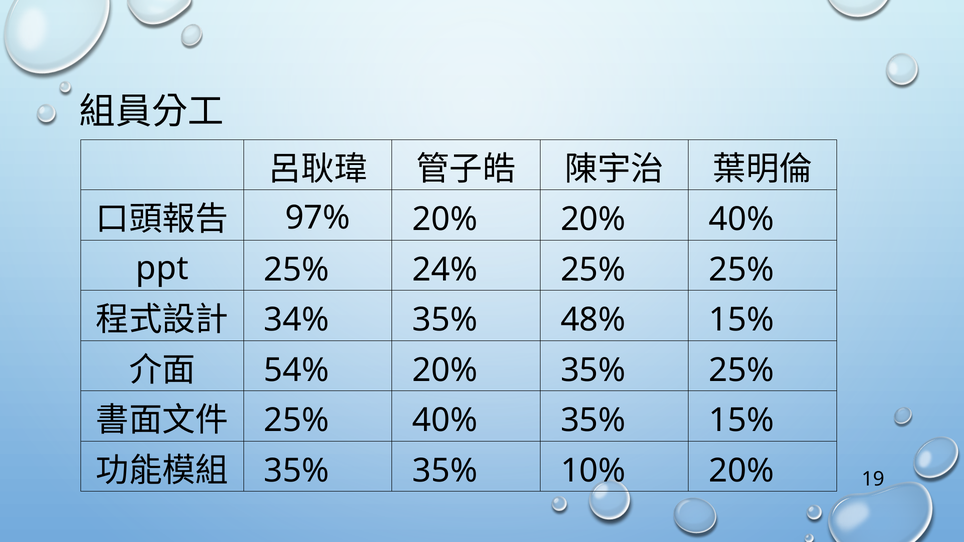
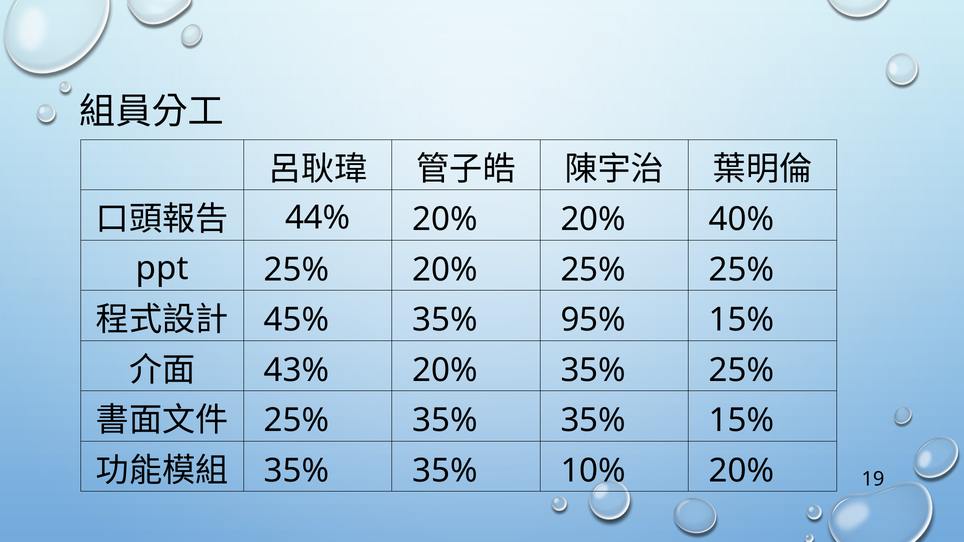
97%: 97% -> 44% (318, 218)
25% 24%: 24% -> 20% (445, 270)
34%: 34% -> 45% (297, 320)
48%: 48% -> 95% (593, 320)
54%: 54% -> 43% (297, 370)
25% 40%: 40% -> 35% (445, 421)
